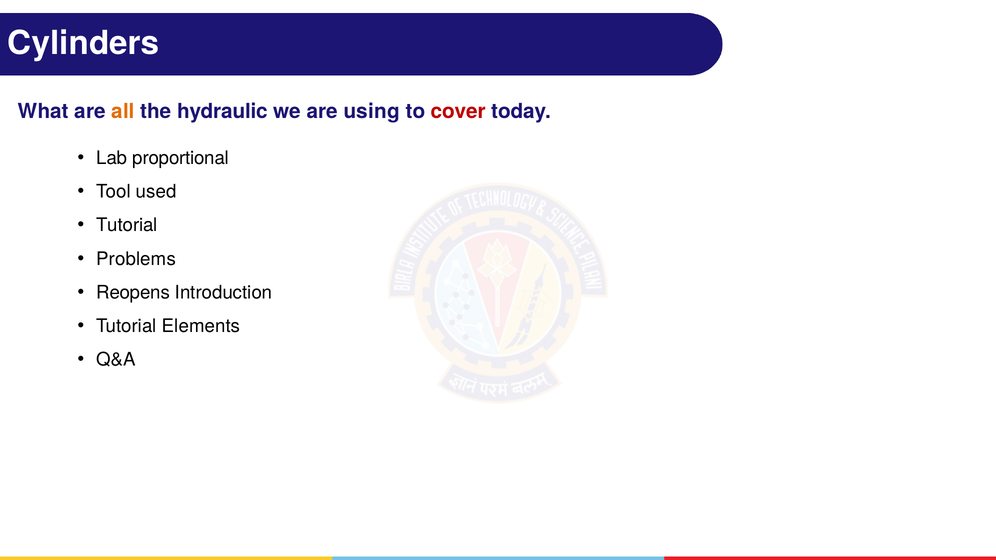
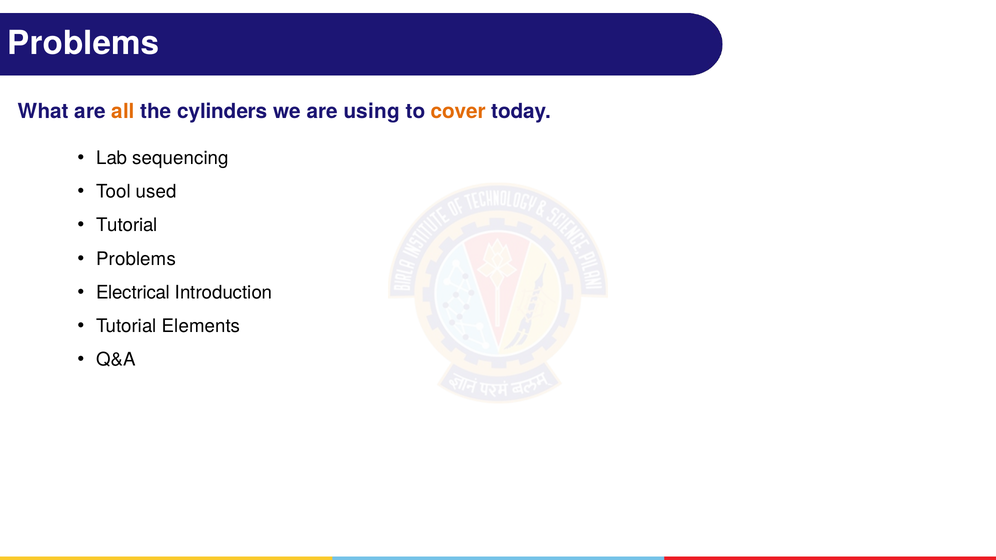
Cylinders: Cylinders -> Problems (83, 43)
hydraulic: hydraulic -> cylinders (222, 111)
cover colour: red -> orange (458, 111)
proportional: proportional -> sequencing (181, 158)
Reopens: Reopens -> Electrical (133, 293)
